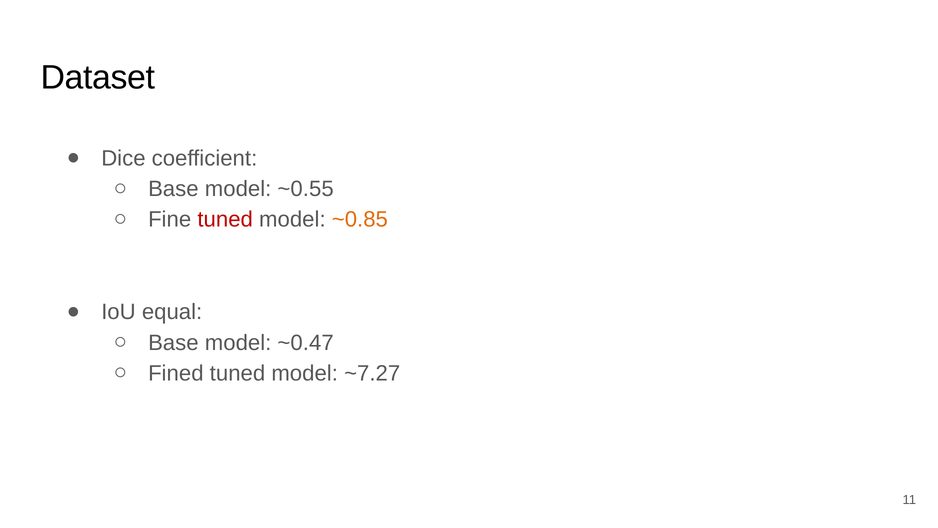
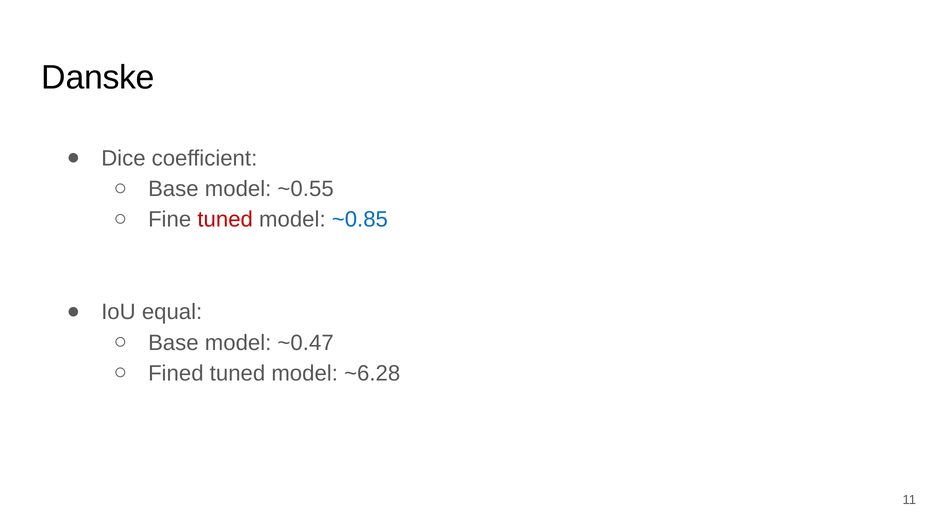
Dataset: Dataset -> Danske (98, 78)
~0.85 colour: orange -> blue (360, 219)
~7.27: ~7.27 -> ~6.28 (372, 373)
